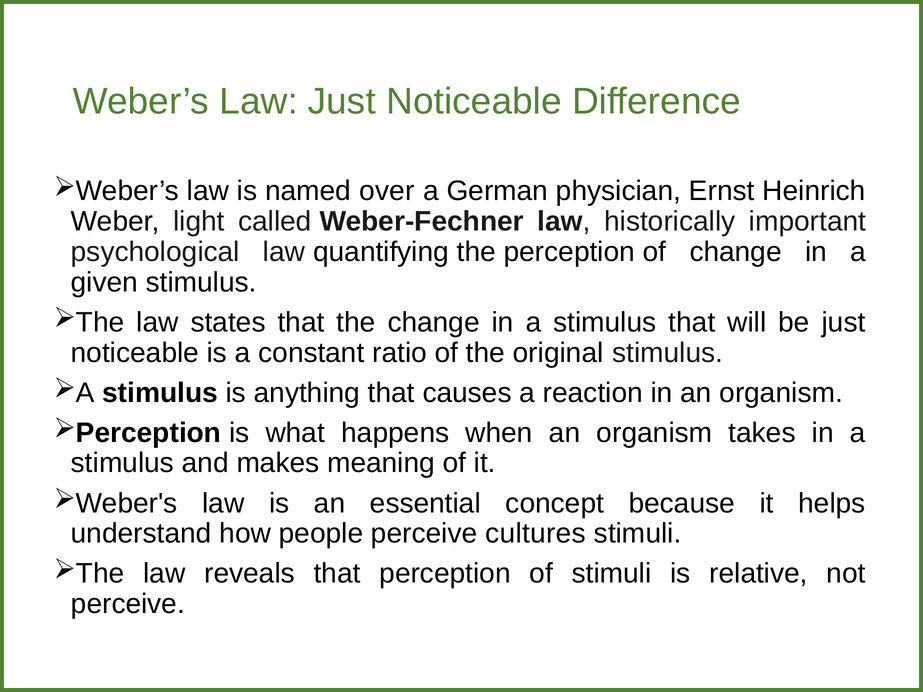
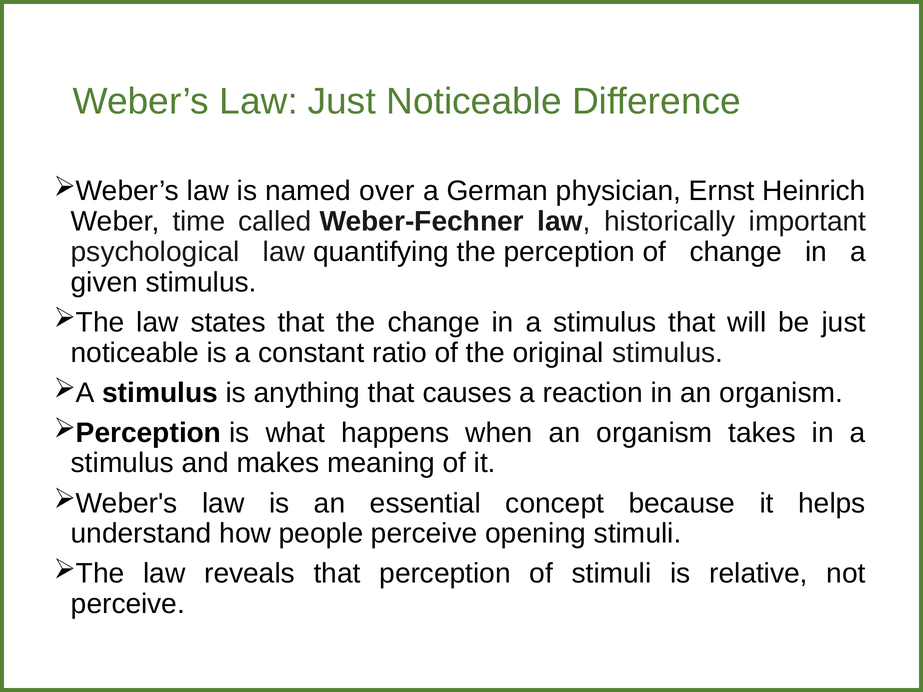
light: light -> time (199, 222)
cultures: cultures -> opening (536, 534)
